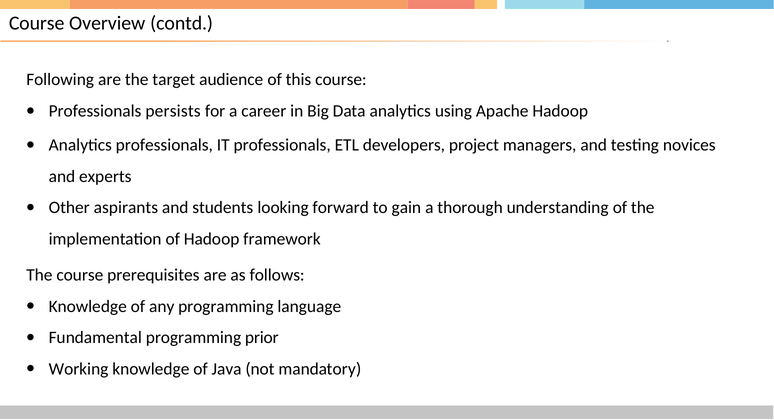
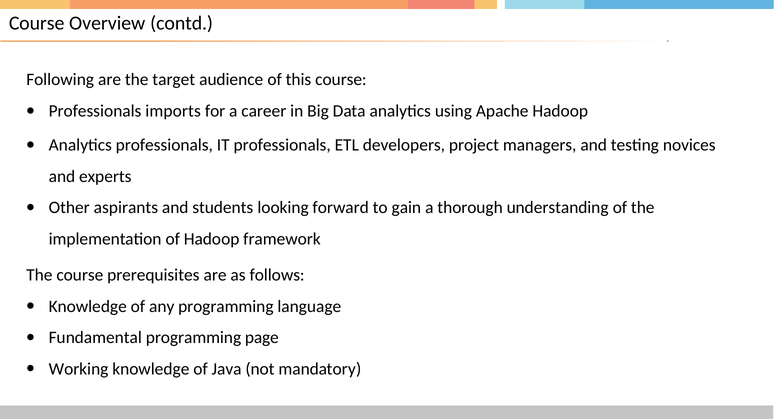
persists: persists -> imports (173, 111)
prior: prior -> page (262, 338)
